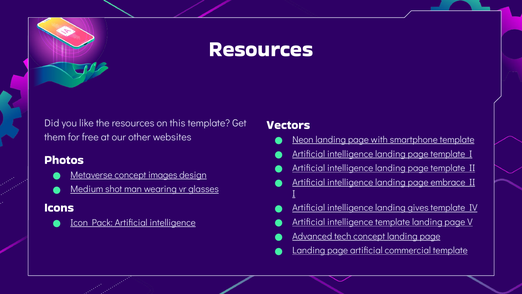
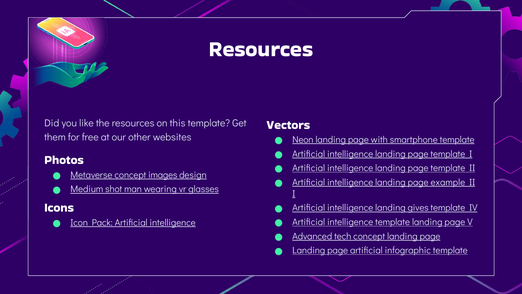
embrace: embrace -> example (448, 182)
commercial: commercial -> infographic (408, 250)
